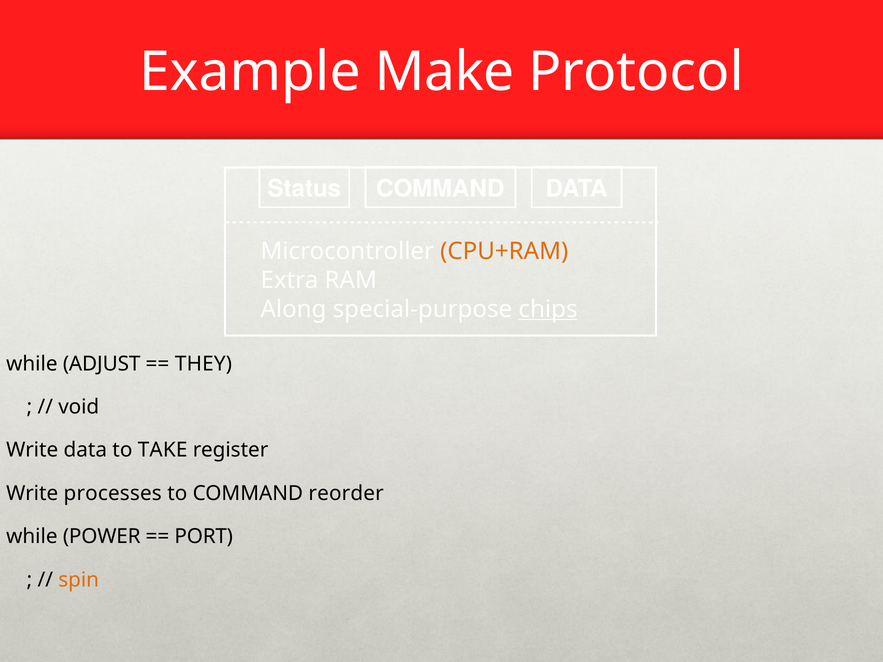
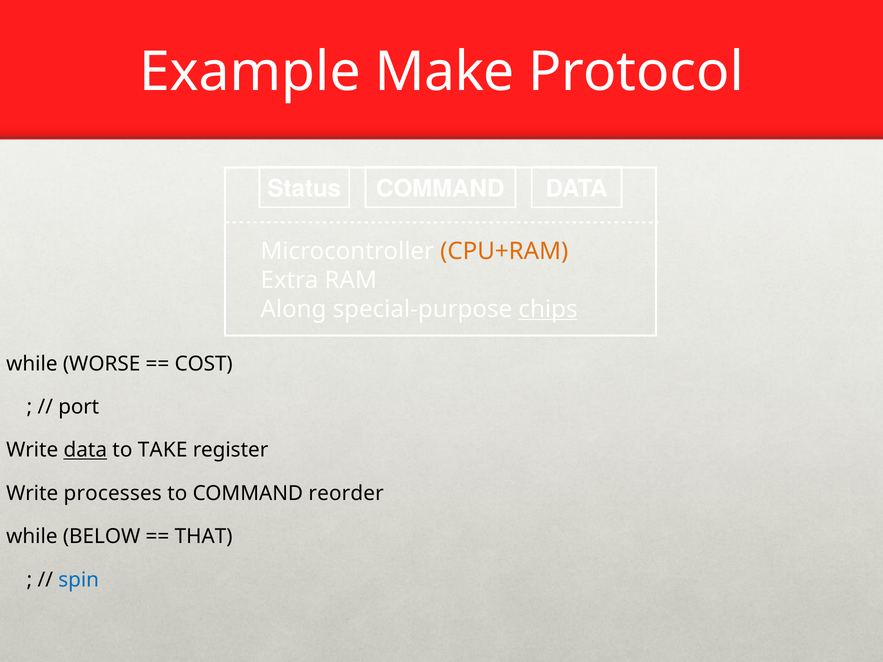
ADJUST: ADJUST -> WORSE (102, 364)
THEY: THEY -> COST (204, 364)
void: void -> port (79, 407)
data underline: none -> present (85, 450)
POWER: POWER -> BELOW (102, 537)
PORT: PORT -> THAT (204, 537)
spin colour: orange -> blue (79, 580)
